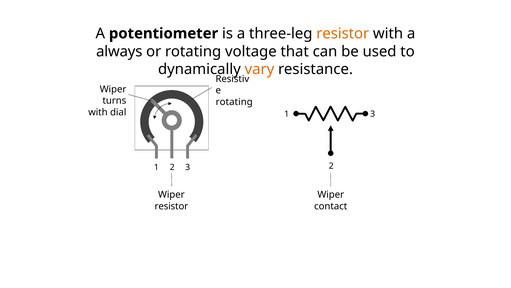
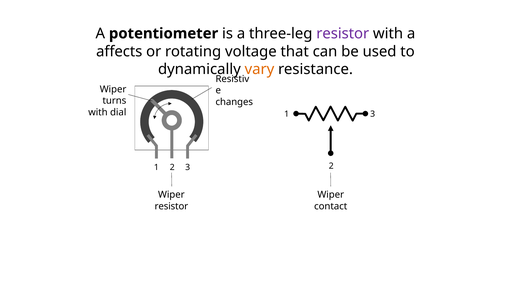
resistor colour: orange -> purple (343, 33)
always: always -> affects (119, 51)
rotating: rotating -> changes (234, 102)
